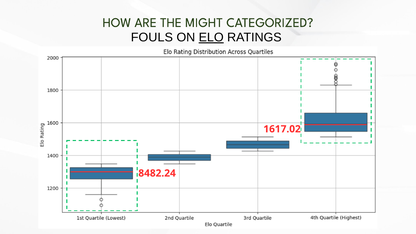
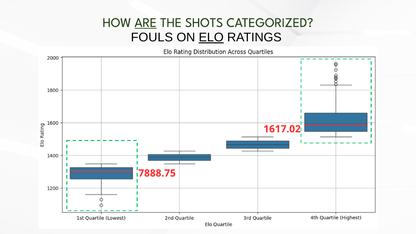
ARE underline: none -> present (146, 23)
MIGHT: MIGHT -> SHOTS (204, 23)
8482.24: 8482.24 -> 7888.75 (157, 173)
